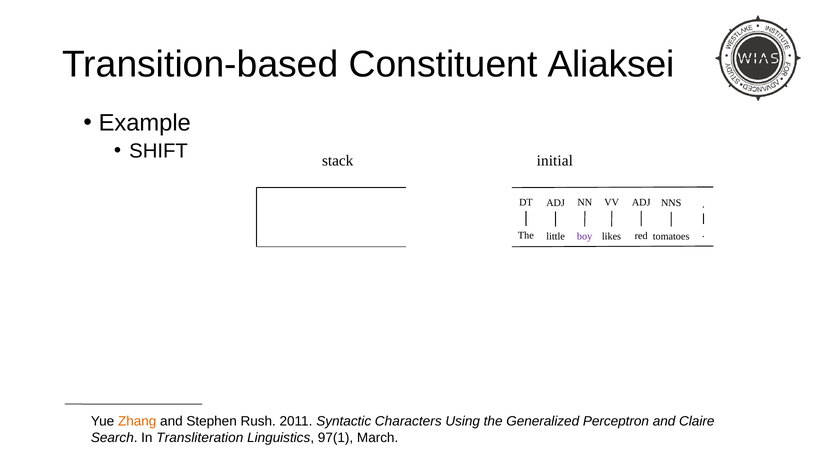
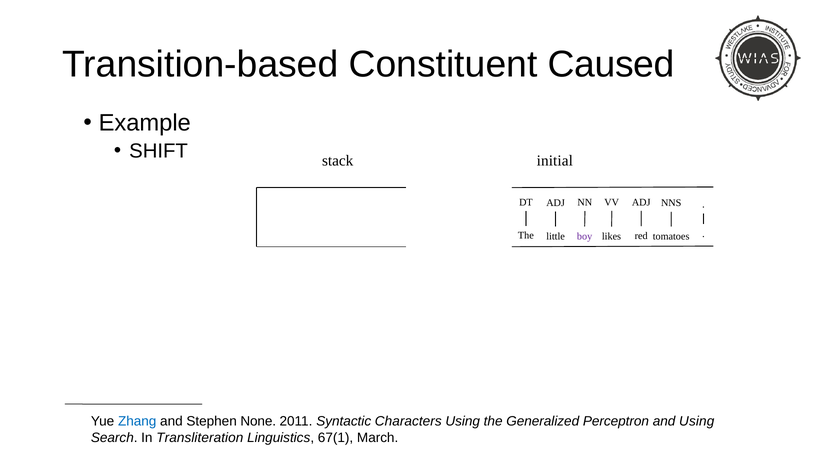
Aliaksei: Aliaksei -> Caused (611, 65)
Zhang colour: orange -> blue (137, 421)
Rush: Rush -> None (258, 421)
and Claire: Claire -> Using (697, 421)
97(1: 97(1 -> 67(1 (336, 438)
